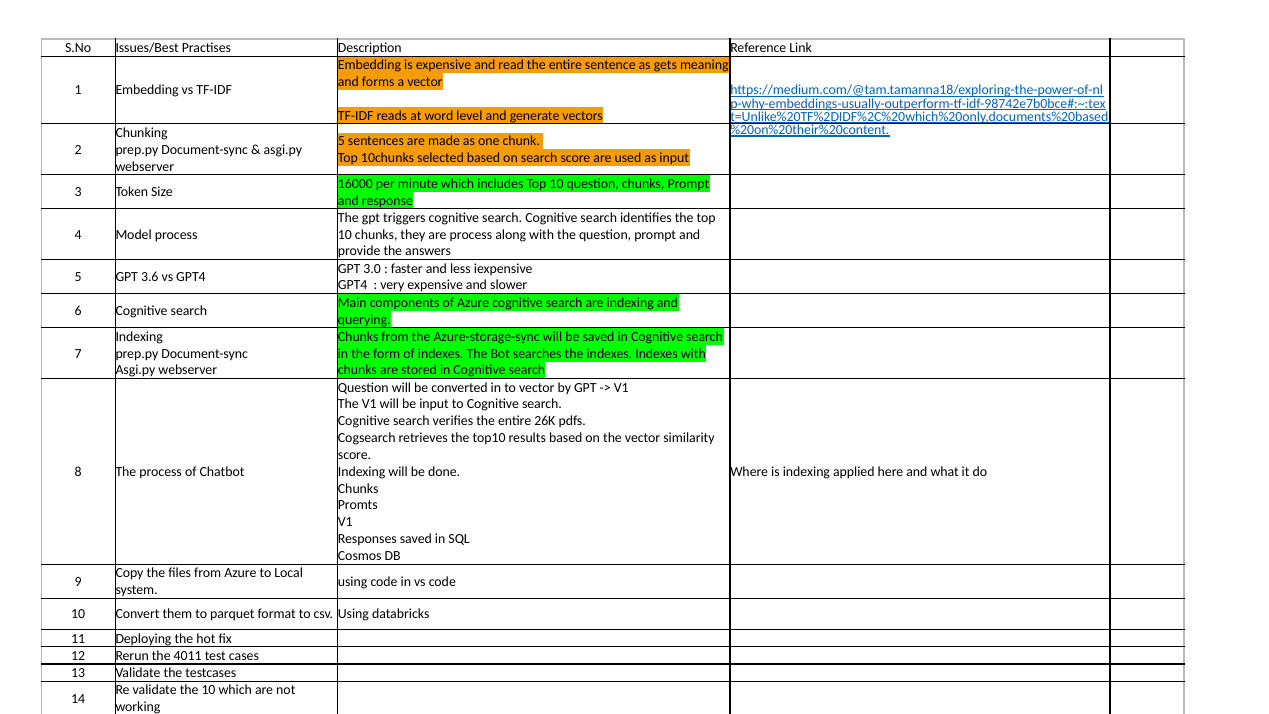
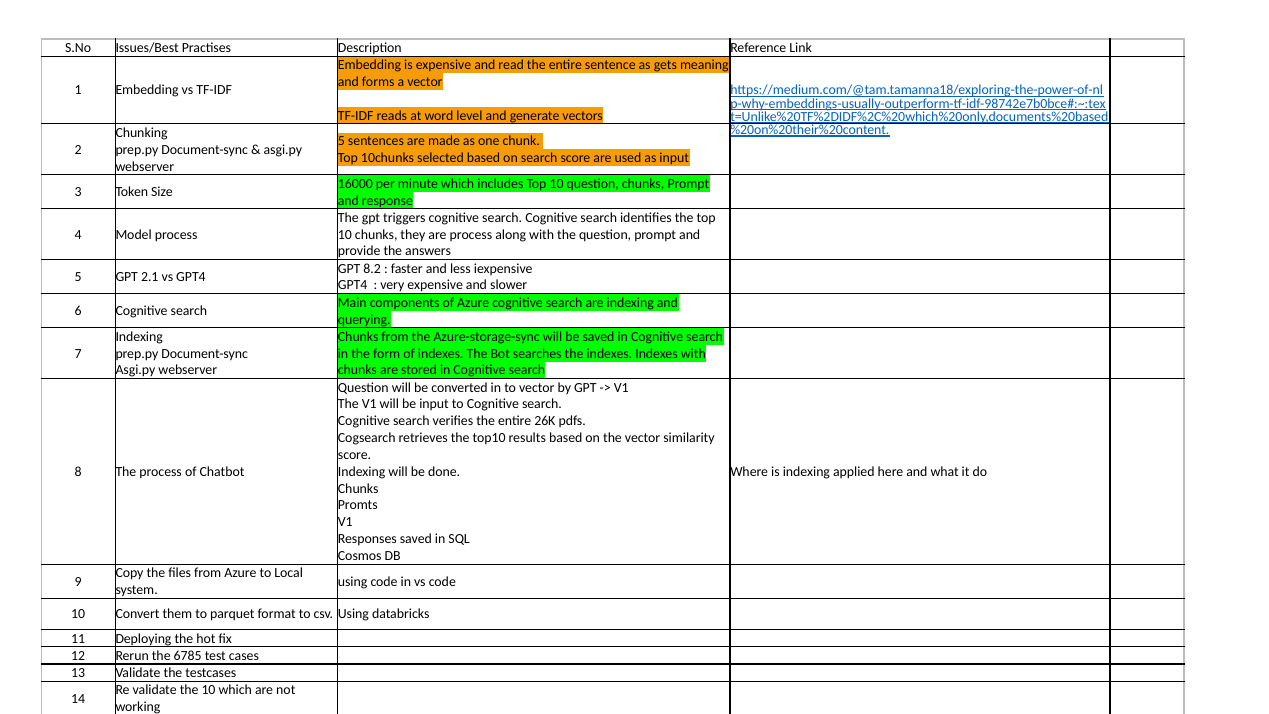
3.0: 3.0 -> 8.2 (372, 269)
3.6: 3.6 -> 2.1 (150, 277)
4011: 4011 -> 6785 (188, 656)
